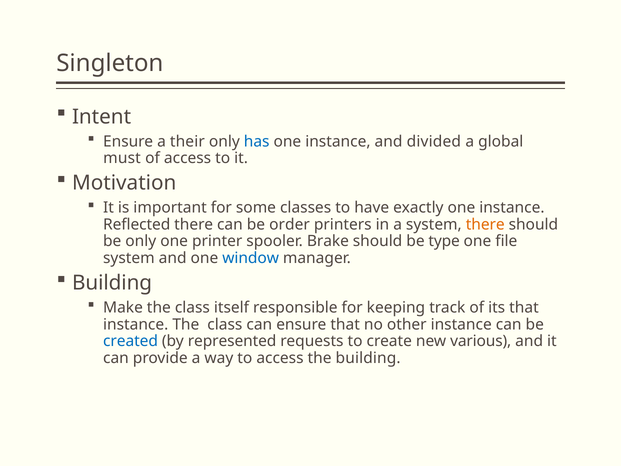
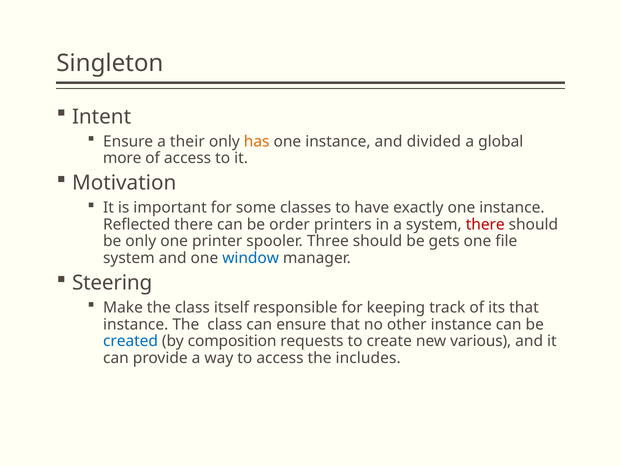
has colour: blue -> orange (257, 141)
must: must -> more (122, 158)
there colour: orange -> red (485, 224)
Brake: Brake -> Three (328, 241)
type: type -> gets (444, 241)
Building: Building -> Steering (112, 283)
represented: represented -> composition (232, 341)
the building: building -> includes (368, 358)
